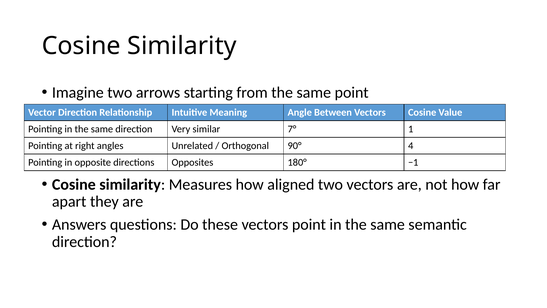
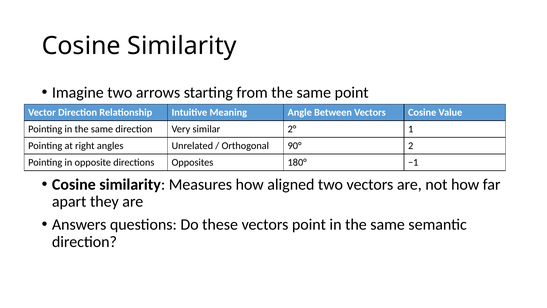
7°: 7° -> 2° (292, 129)
4: 4 -> 2 (411, 146)
